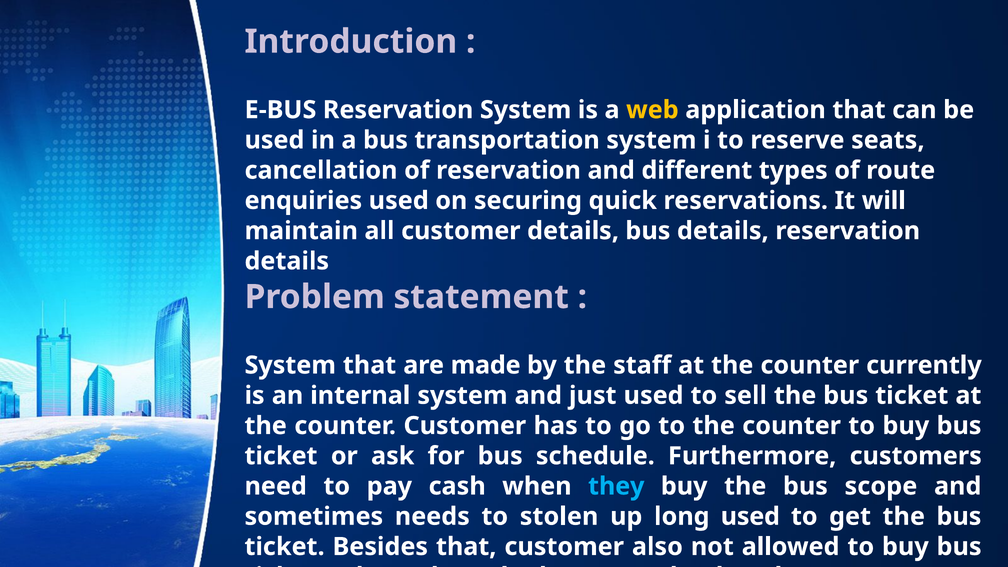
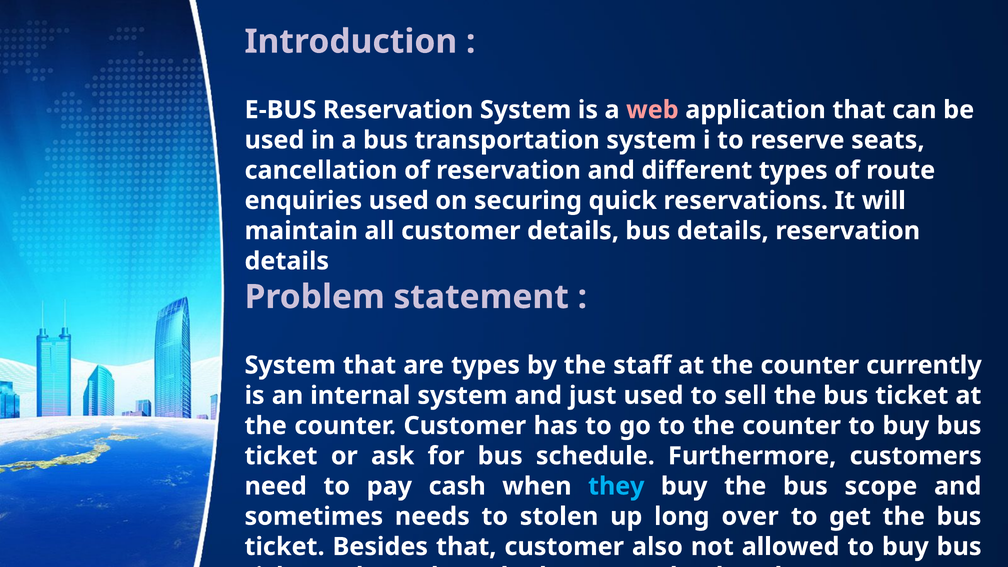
web colour: yellow -> pink (652, 110)
are made: made -> types (486, 365)
long used: used -> over (750, 516)
